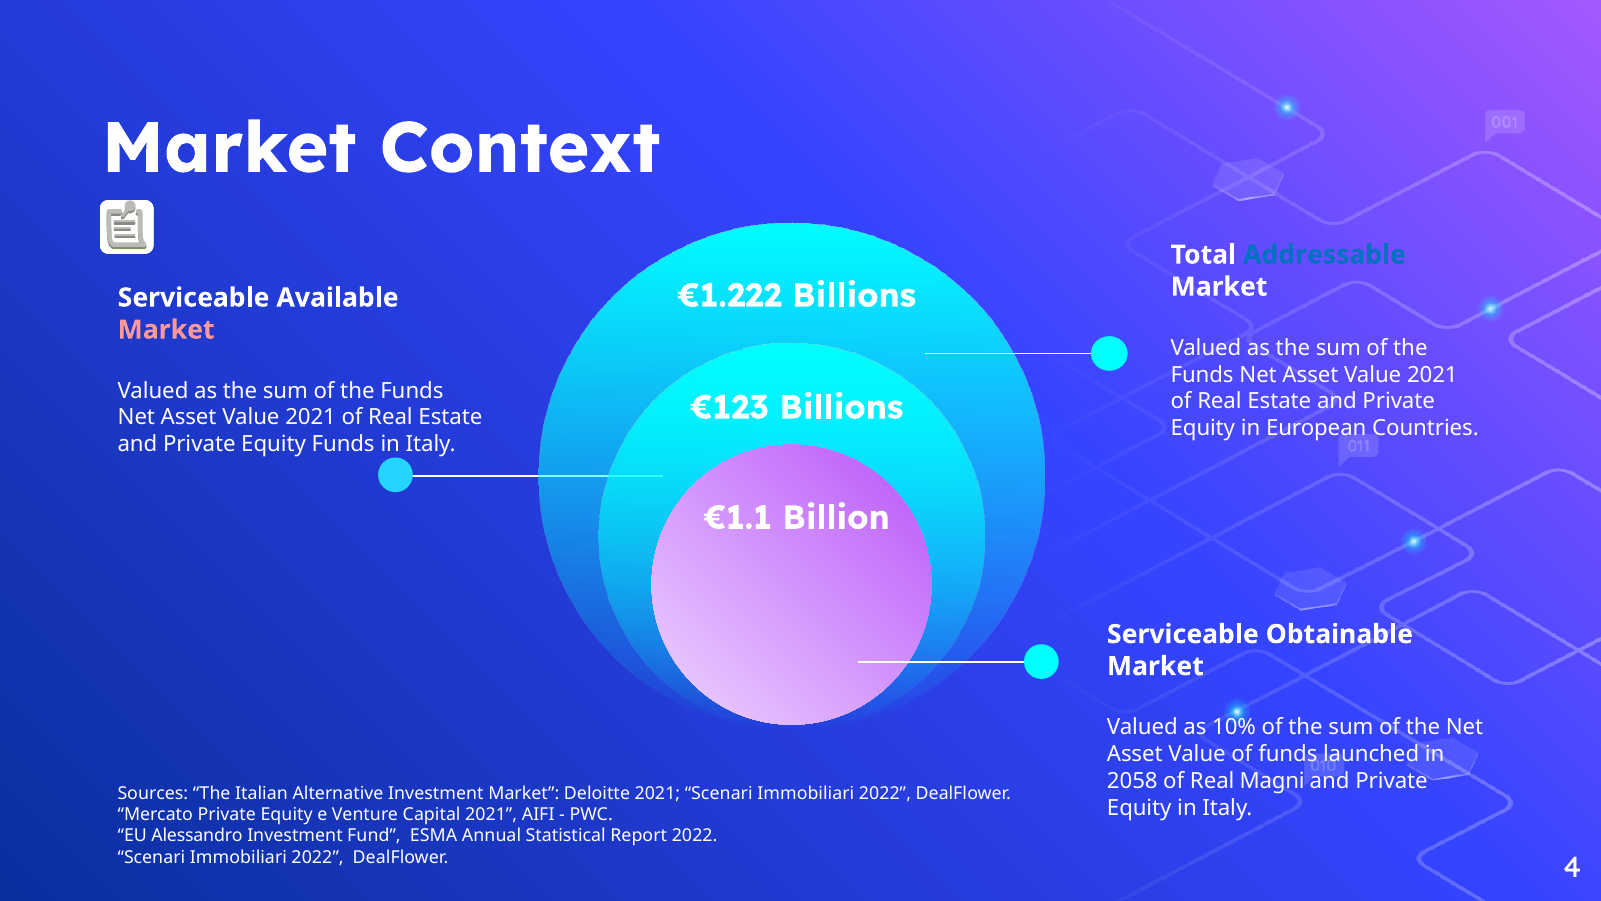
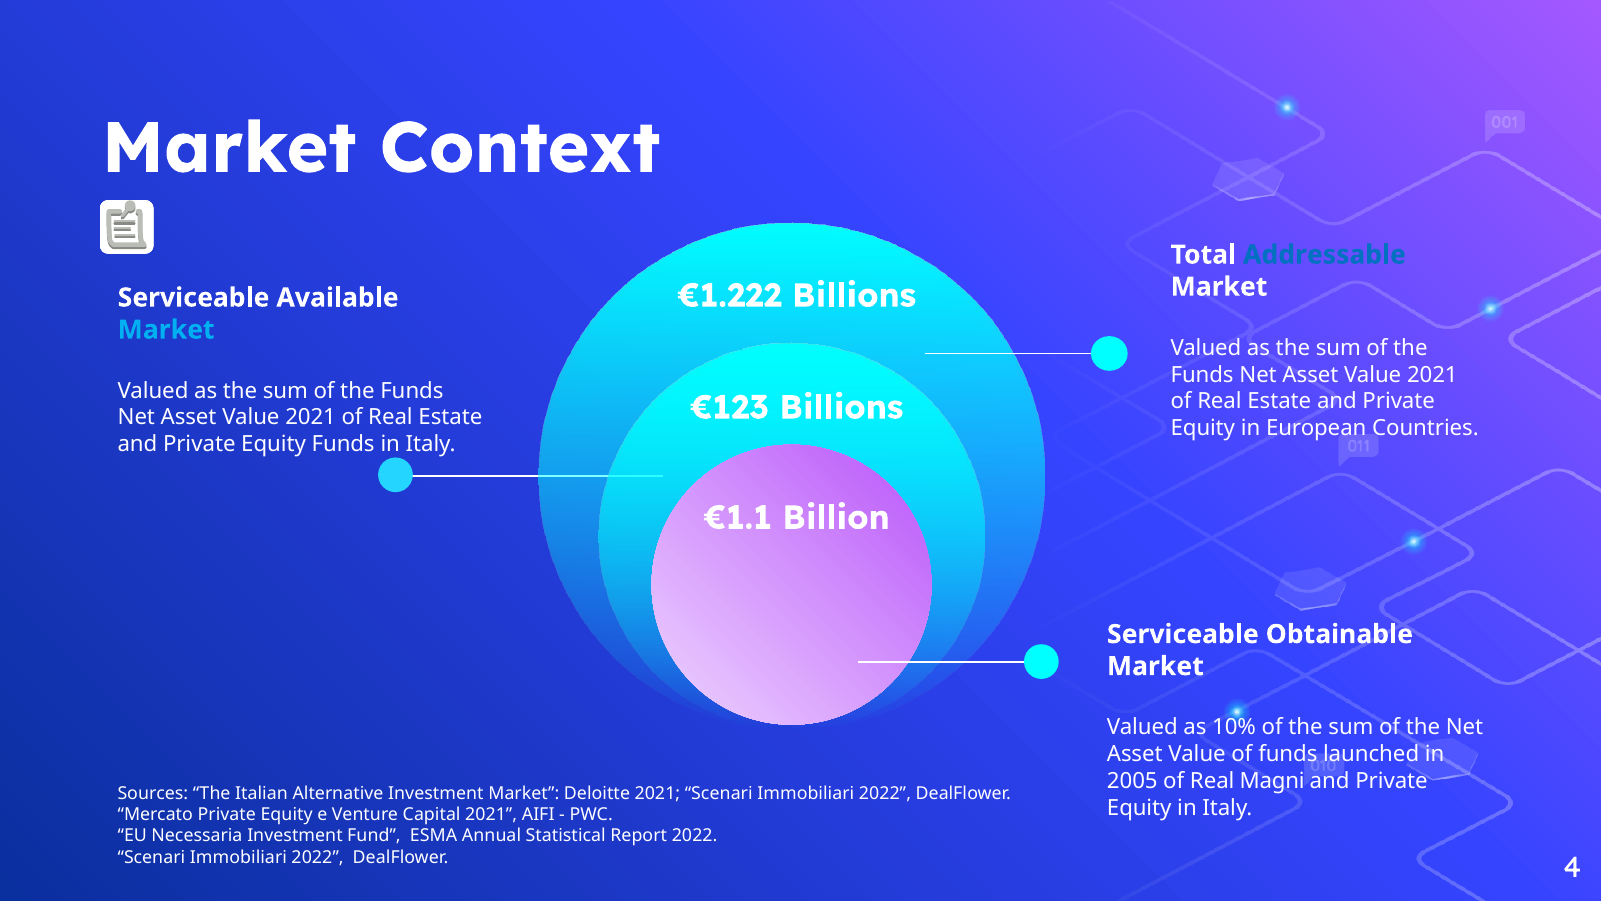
Market colour: pink -> light blue (166, 330)
2058: 2058 -> 2005 (1132, 781)
Alessandro: Alessandro -> Necessaria (197, 836)
